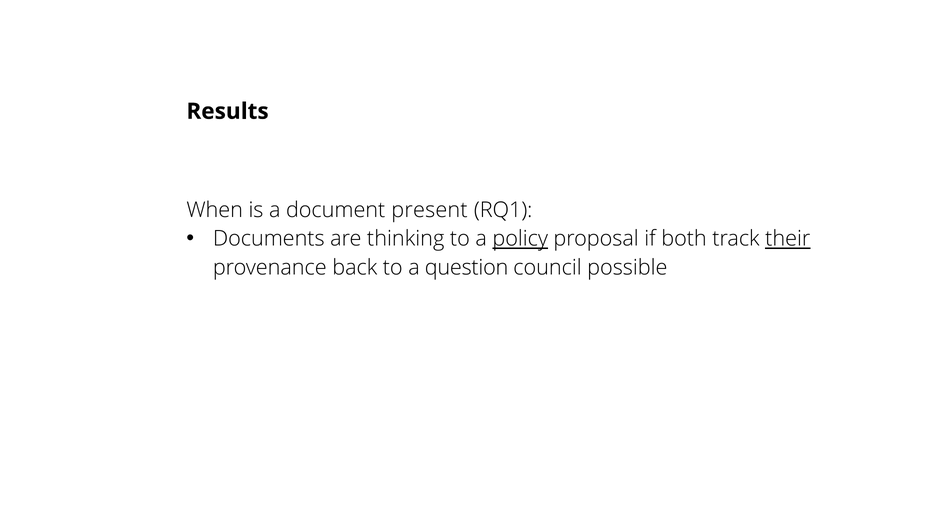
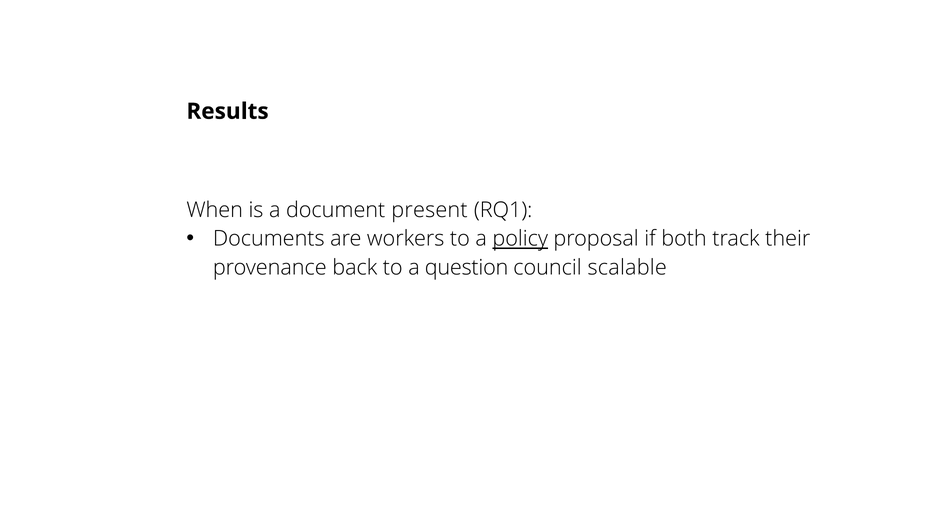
thinking: thinking -> workers (406, 239)
their underline: present -> none (788, 239)
possible: possible -> scalable (627, 267)
